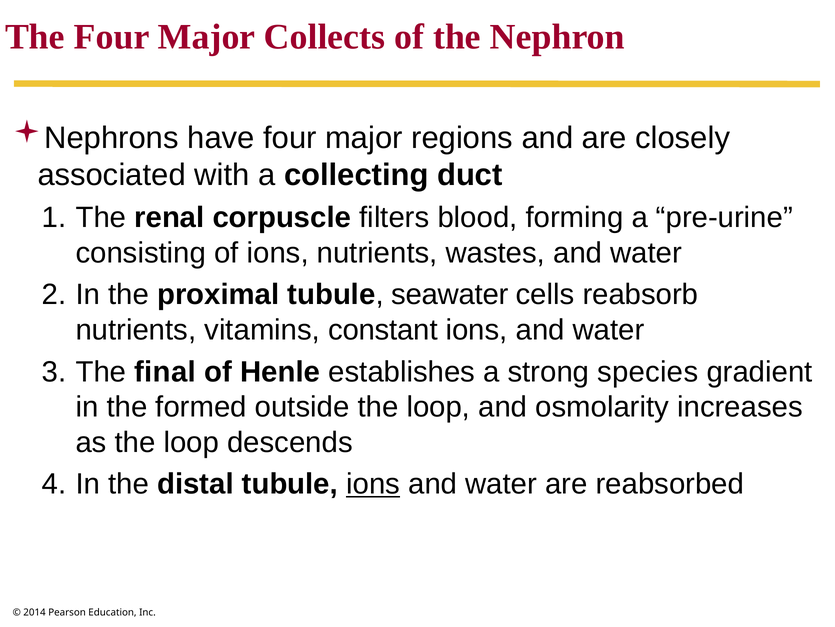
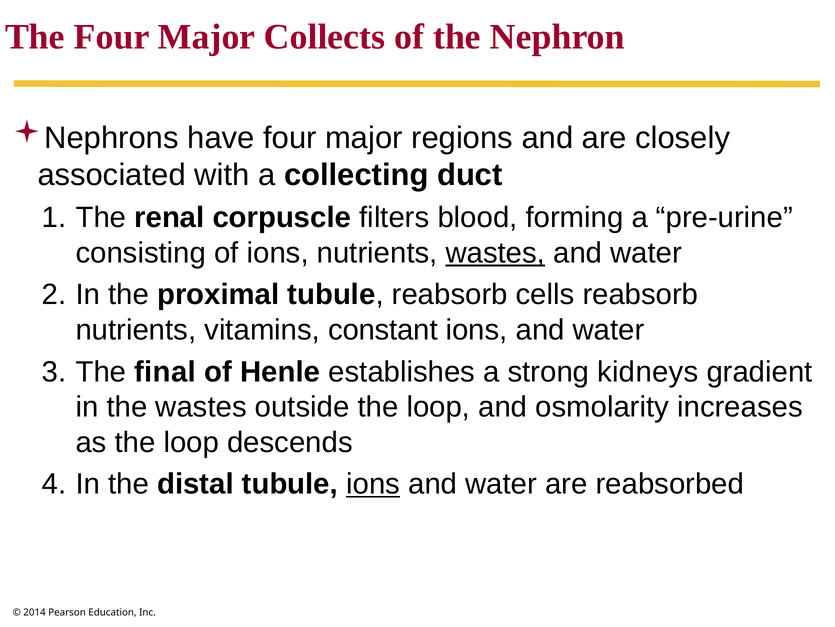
wastes underline: none -> present (495, 253)
tubule seawater: seawater -> reabsorb (450, 294)
species: species -> kidneys (648, 371)
the formed: formed -> wastes (201, 407)
